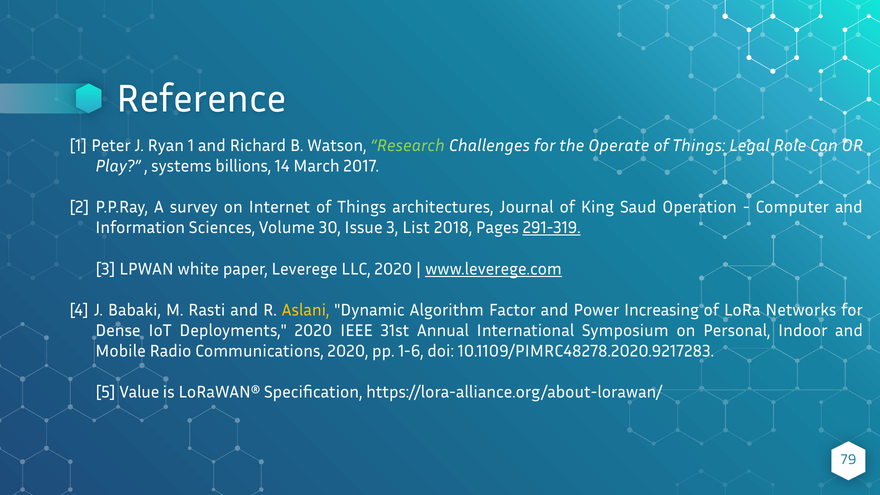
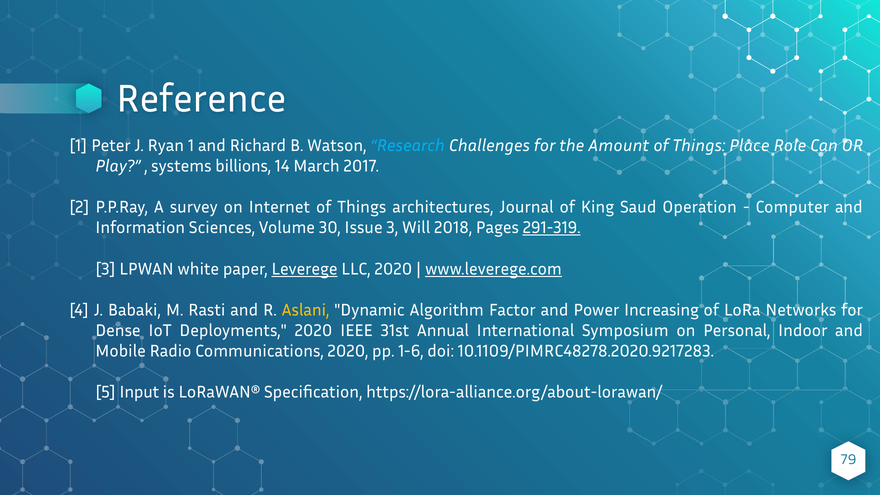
Research colour: light green -> light blue (408, 146)
Operate: Operate -> Amount (619, 146)
Legal: Legal -> Place (749, 146)
List: List -> Will (416, 228)
Leverege underline: none -> present (304, 269)
Value: Value -> Input (139, 392)
